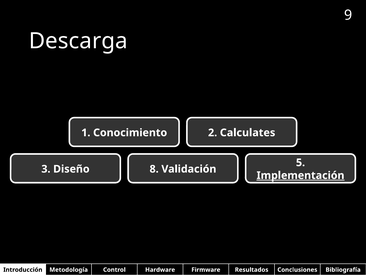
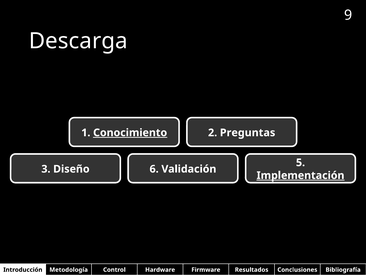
Conocimiento underline: none -> present (130, 132)
Calculates: Calculates -> Preguntas (248, 132)
8: 8 -> 6 (154, 169)
